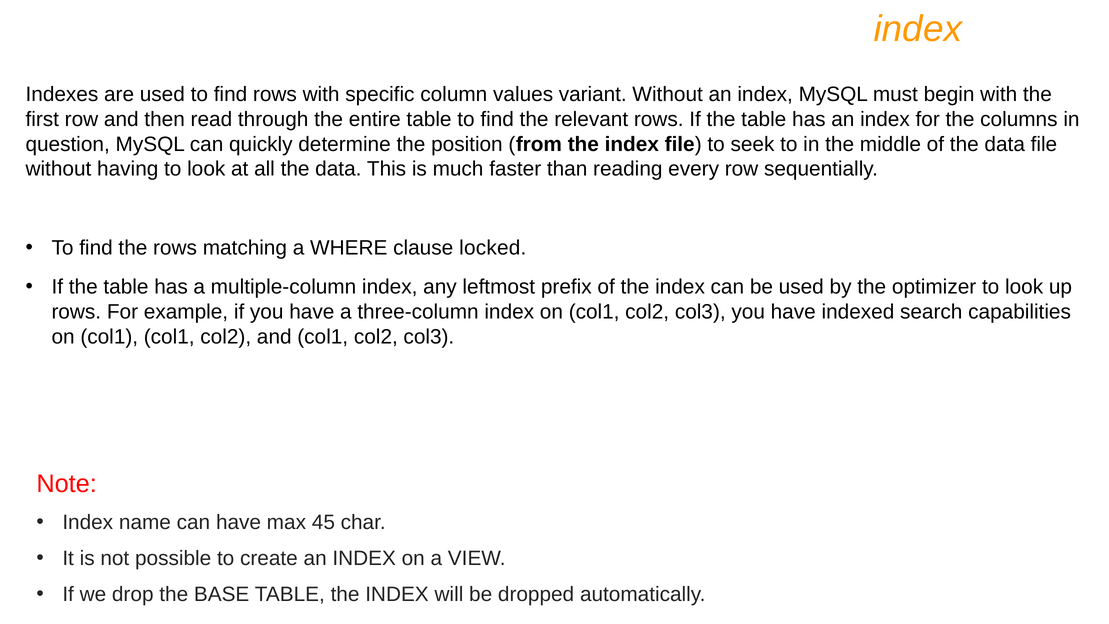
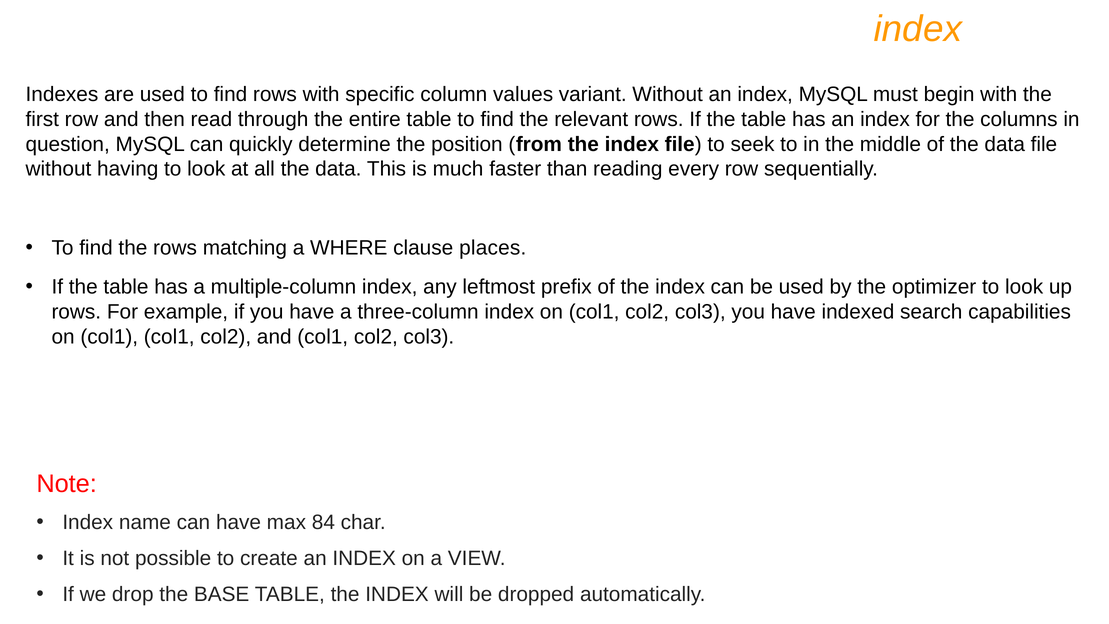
locked: locked -> places (493, 248)
45: 45 -> 84 (323, 522)
